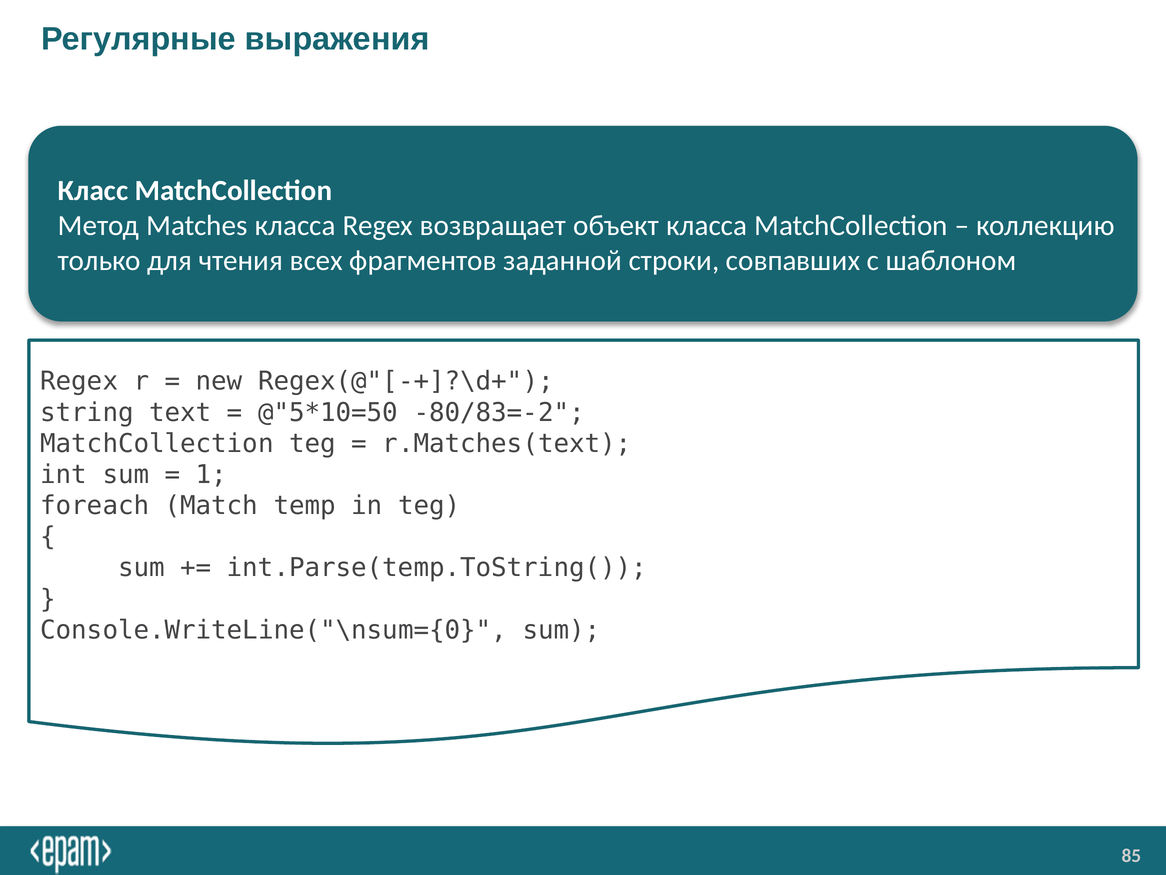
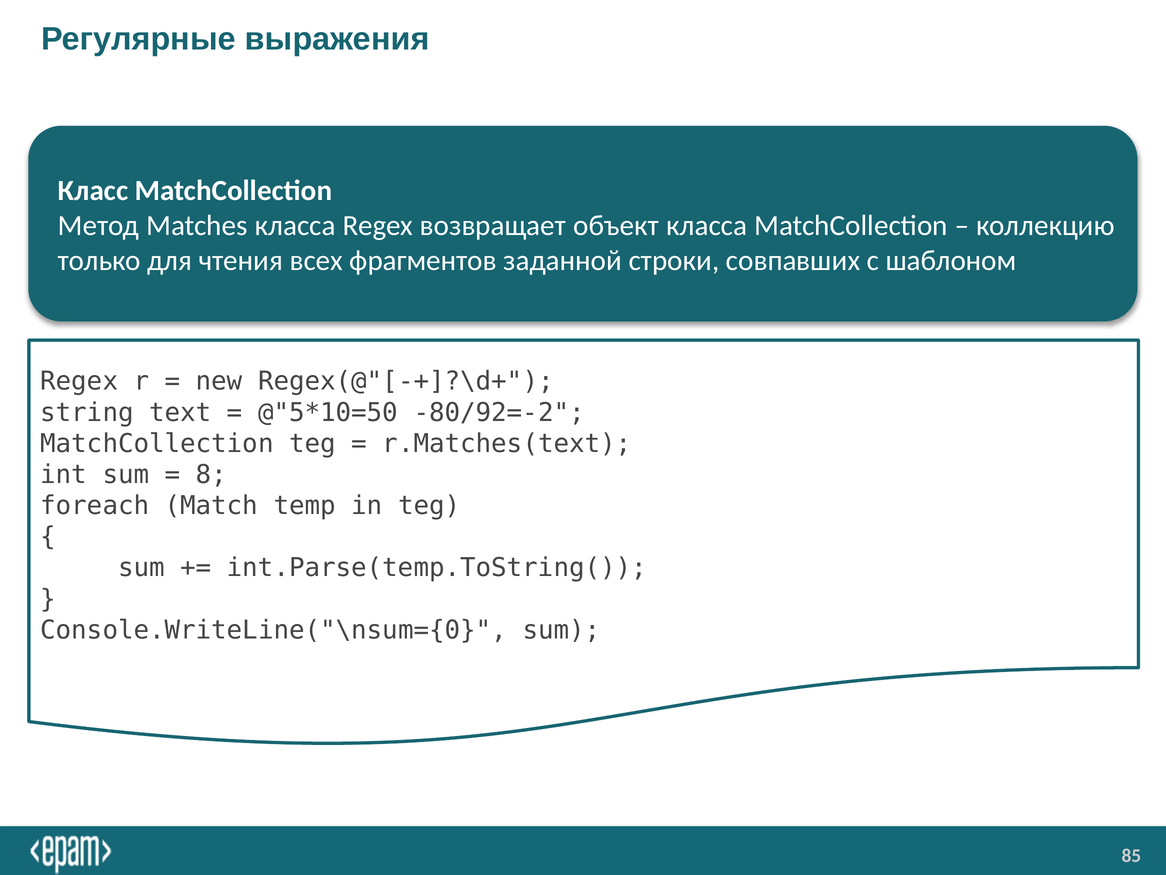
-80/83=-2: -80/83=-2 -> -80/92=-2 (499, 412)
1: 1 -> 8 (211, 474)
